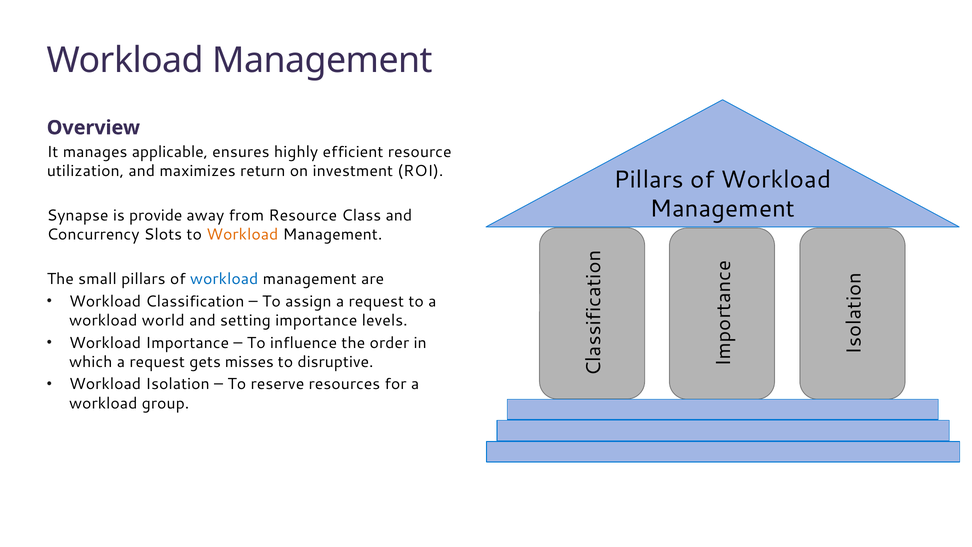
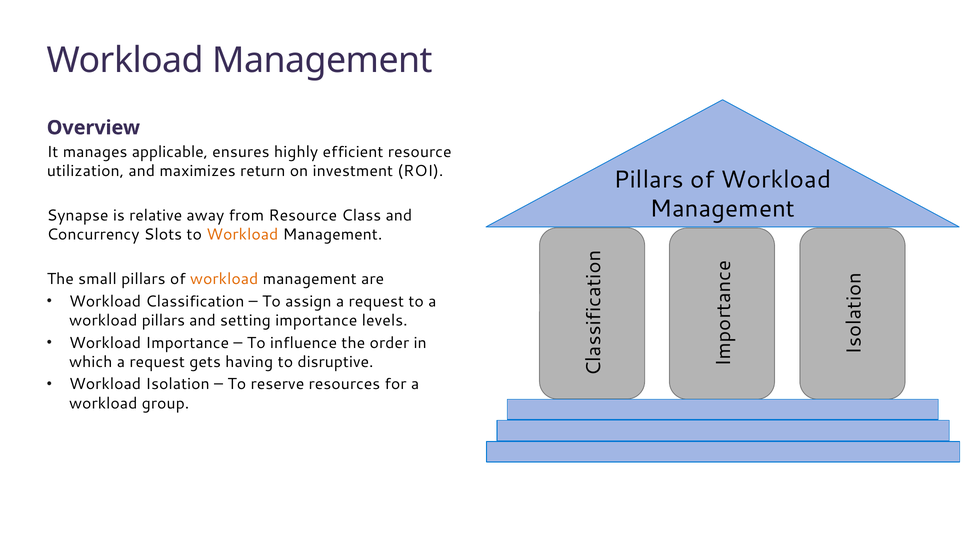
provide: provide -> relative (156, 216)
workload colour: blue -> orange (224, 279)
workload world: world -> pillars (163, 320)
misses: misses -> having (249, 362)
